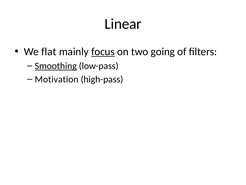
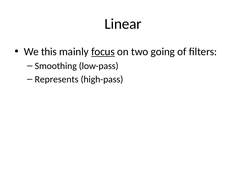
flat: flat -> this (49, 52)
Smoothing underline: present -> none (56, 66)
Motivation: Motivation -> Represents (57, 79)
